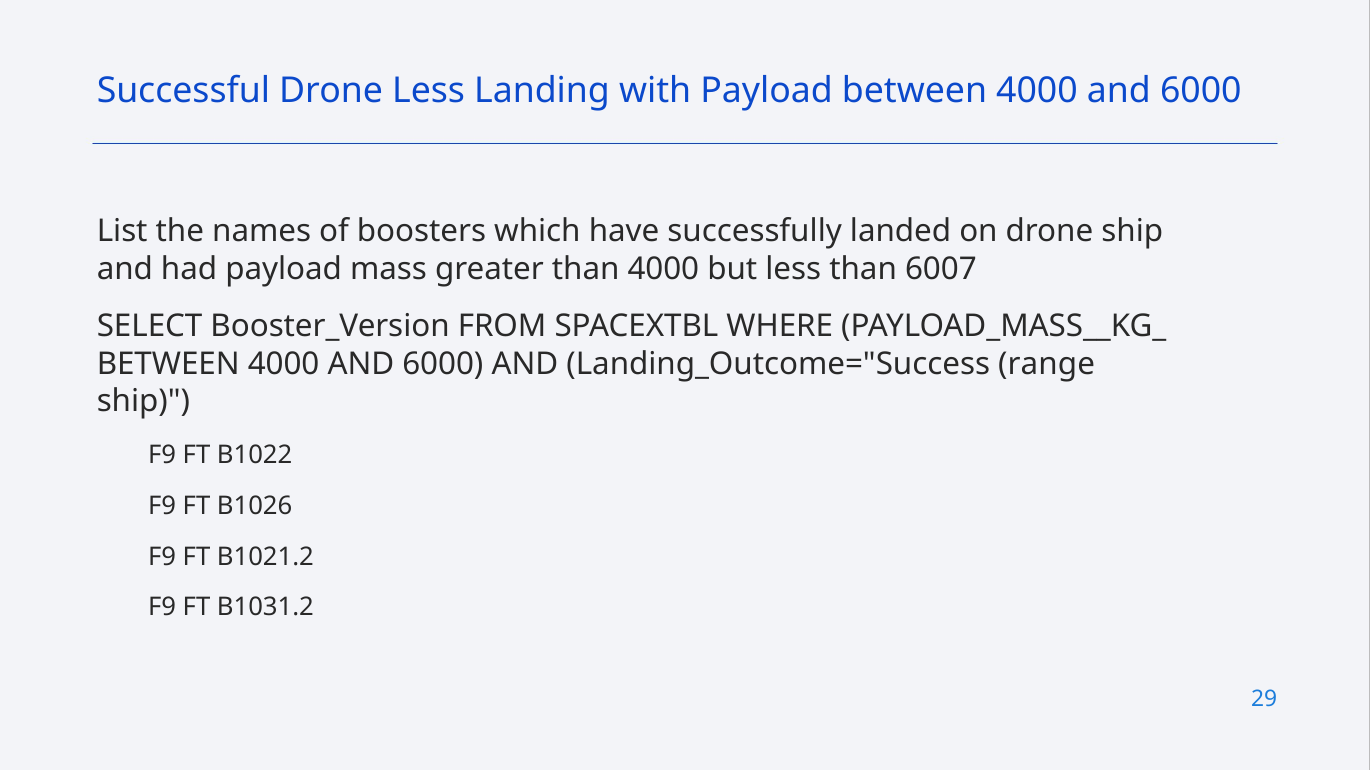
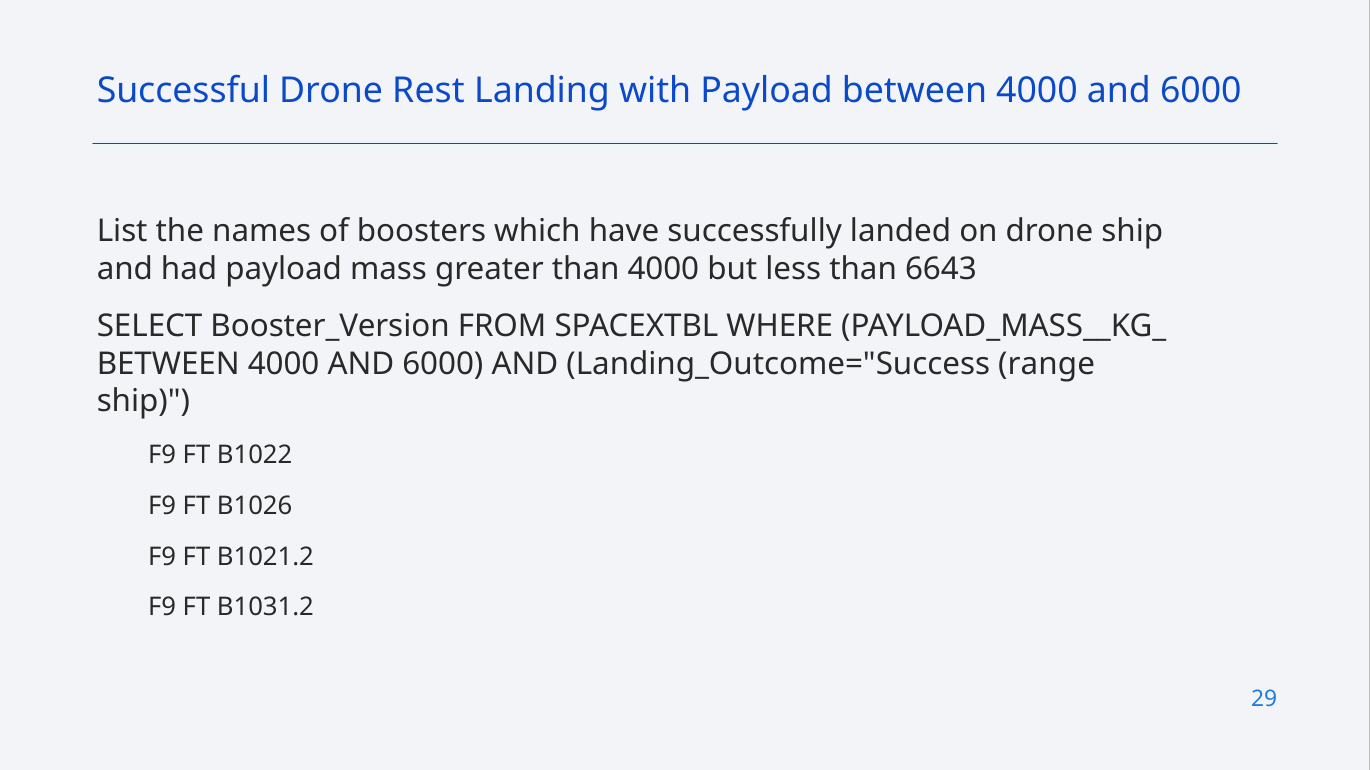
Drone Less: Less -> Rest (429, 91)
6007: 6007 -> 6643 (941, 269)
